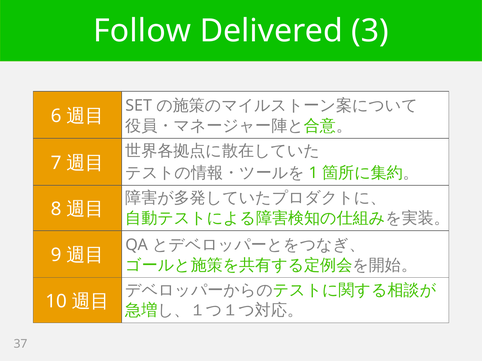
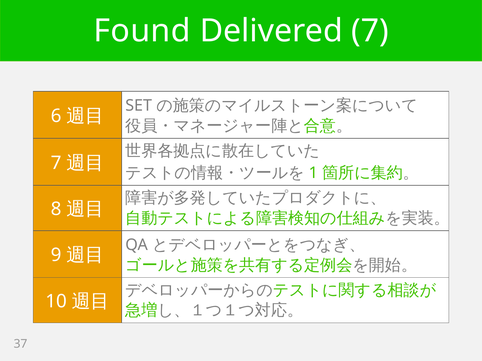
Follow: Follow -> Found (142, 31)
Delivered 3: 3 -> 7 (370, 31)
